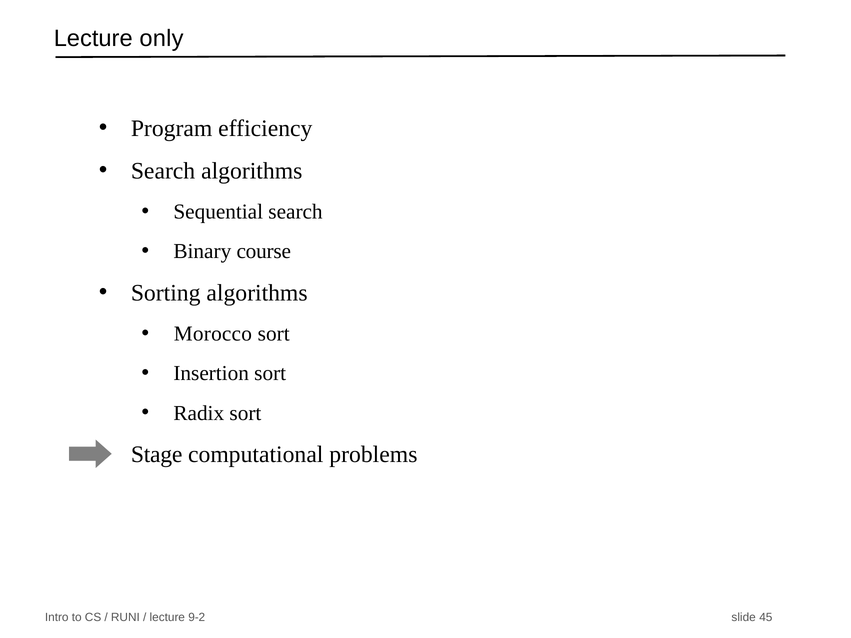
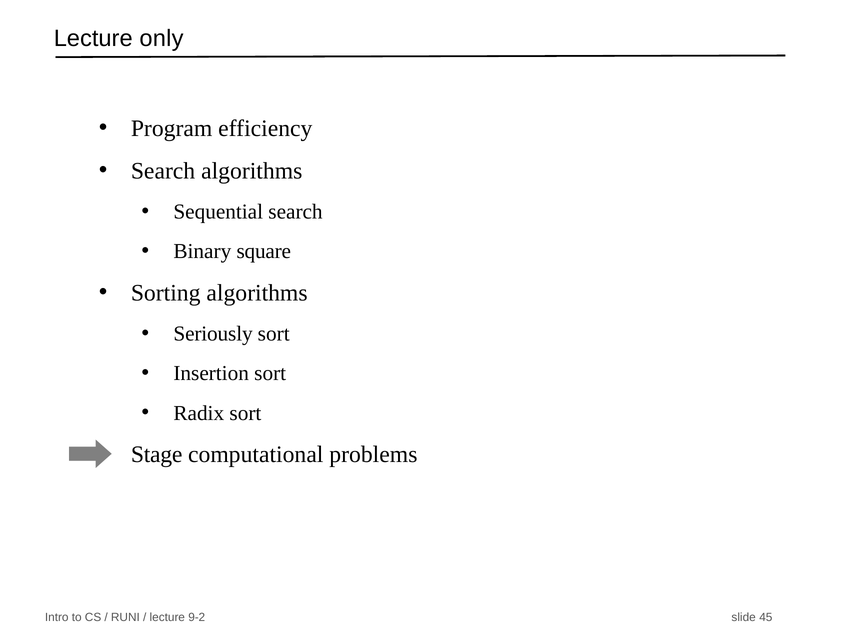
course: course -> square (264, 252)
Morocco: Morocco -> Seriously (213, 334)
